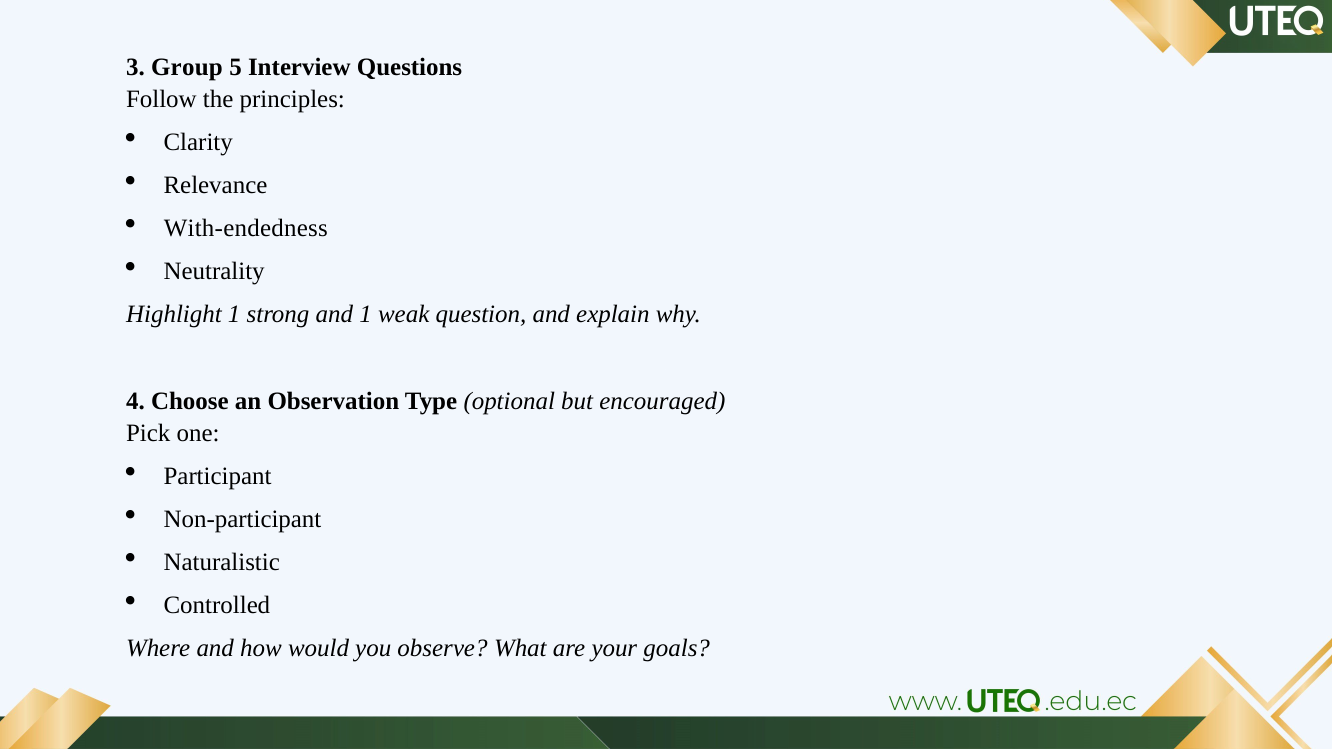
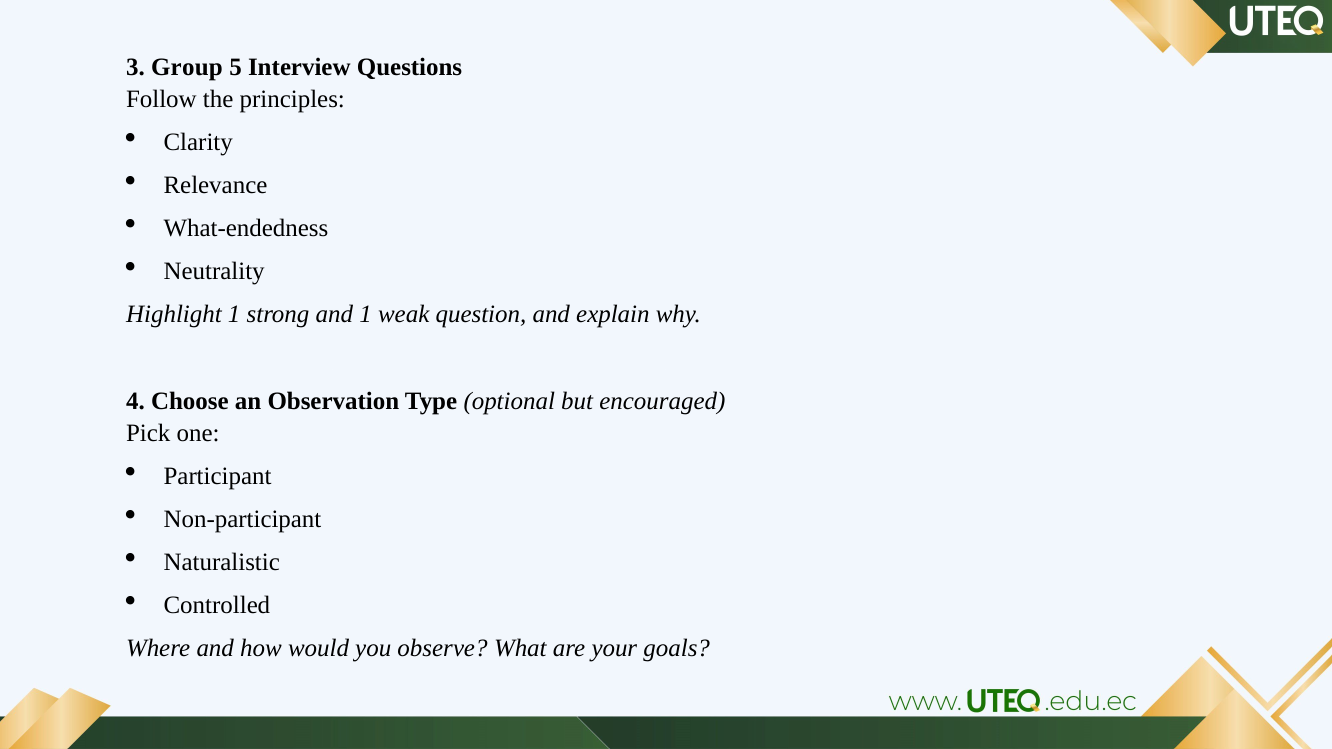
With-endedness: With-endedness -> What-endedness (246, 228)
